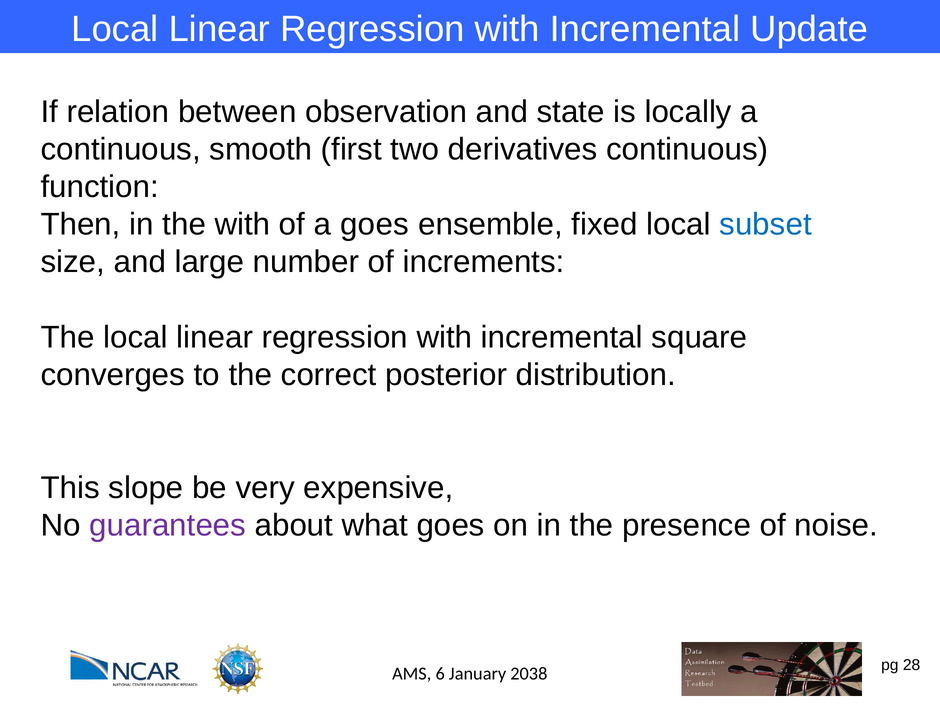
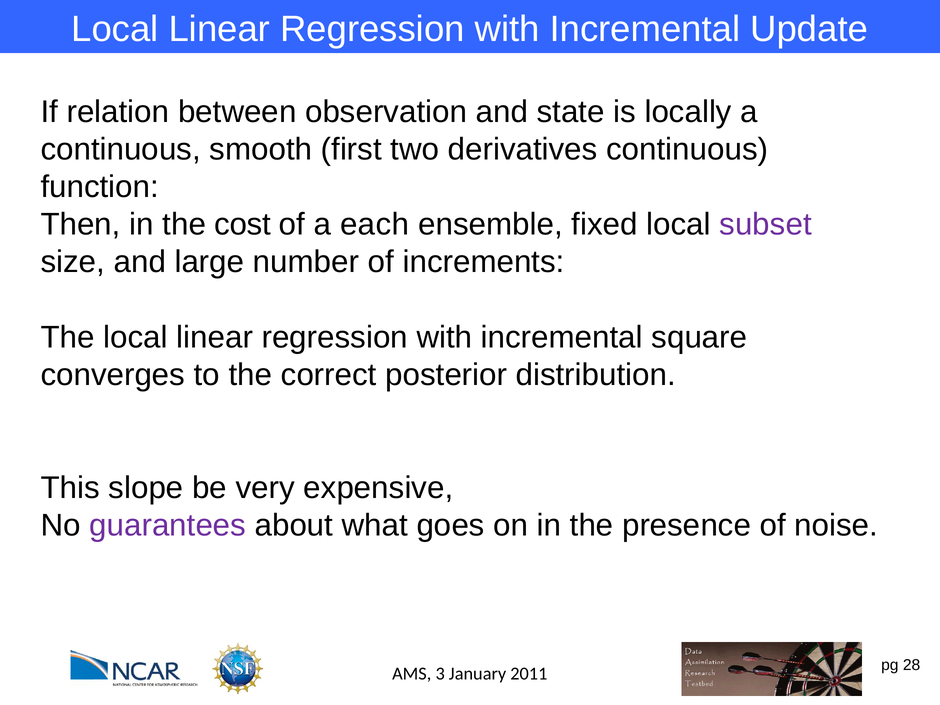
the with: with -> cost (243, 225)
a goes: goes -> each (375, 225)
subset colour: blue -> purple (766, 225)
6: 6 -> 3 (440, 673)
2038: 2038 -> 2011 (529, 673)
